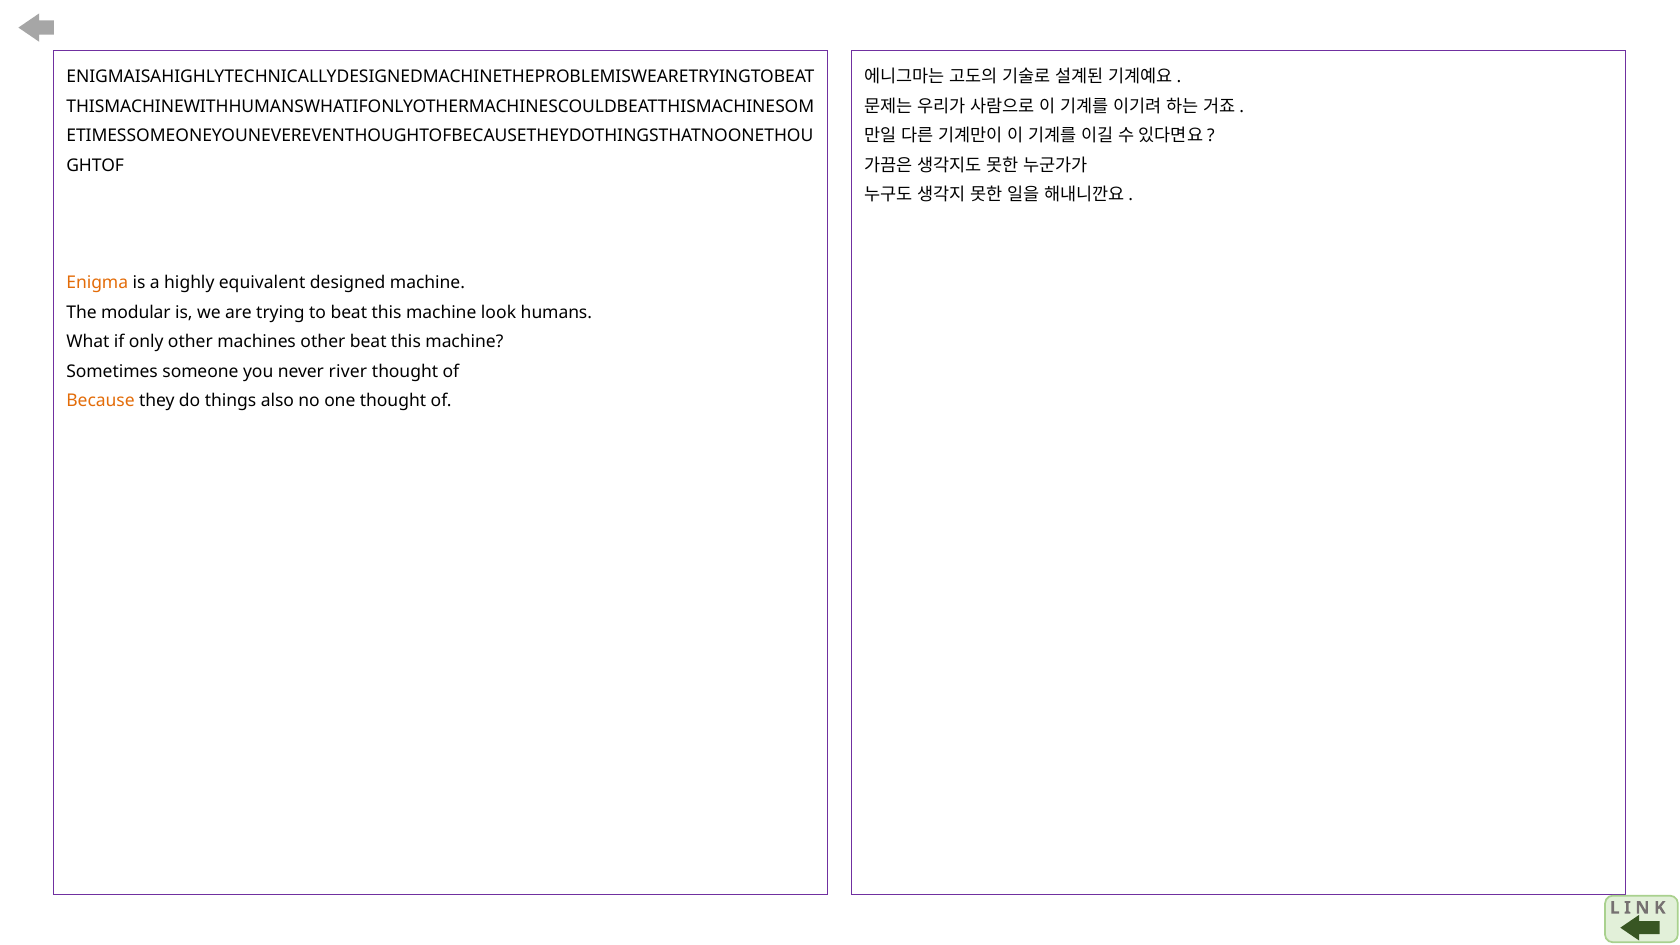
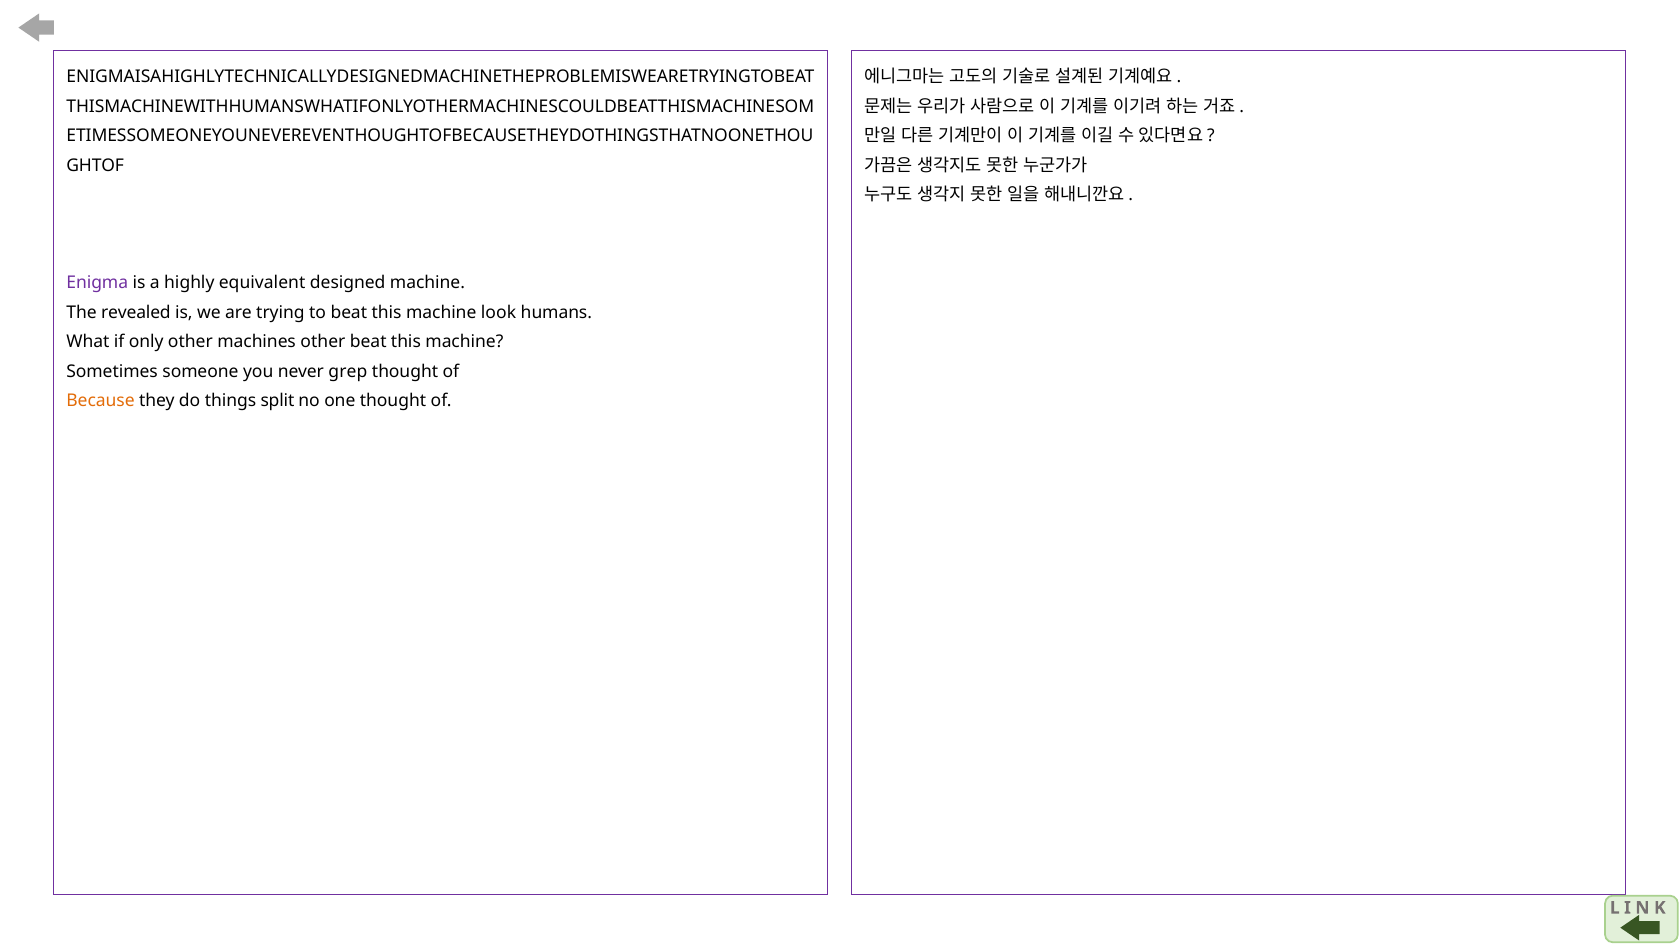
Enigma colour: orange -> purple (97, 283)
modular: modular -> revealed (136, 312)
river: river -> grep (348, 371)
also: also -> split (277, 401)
